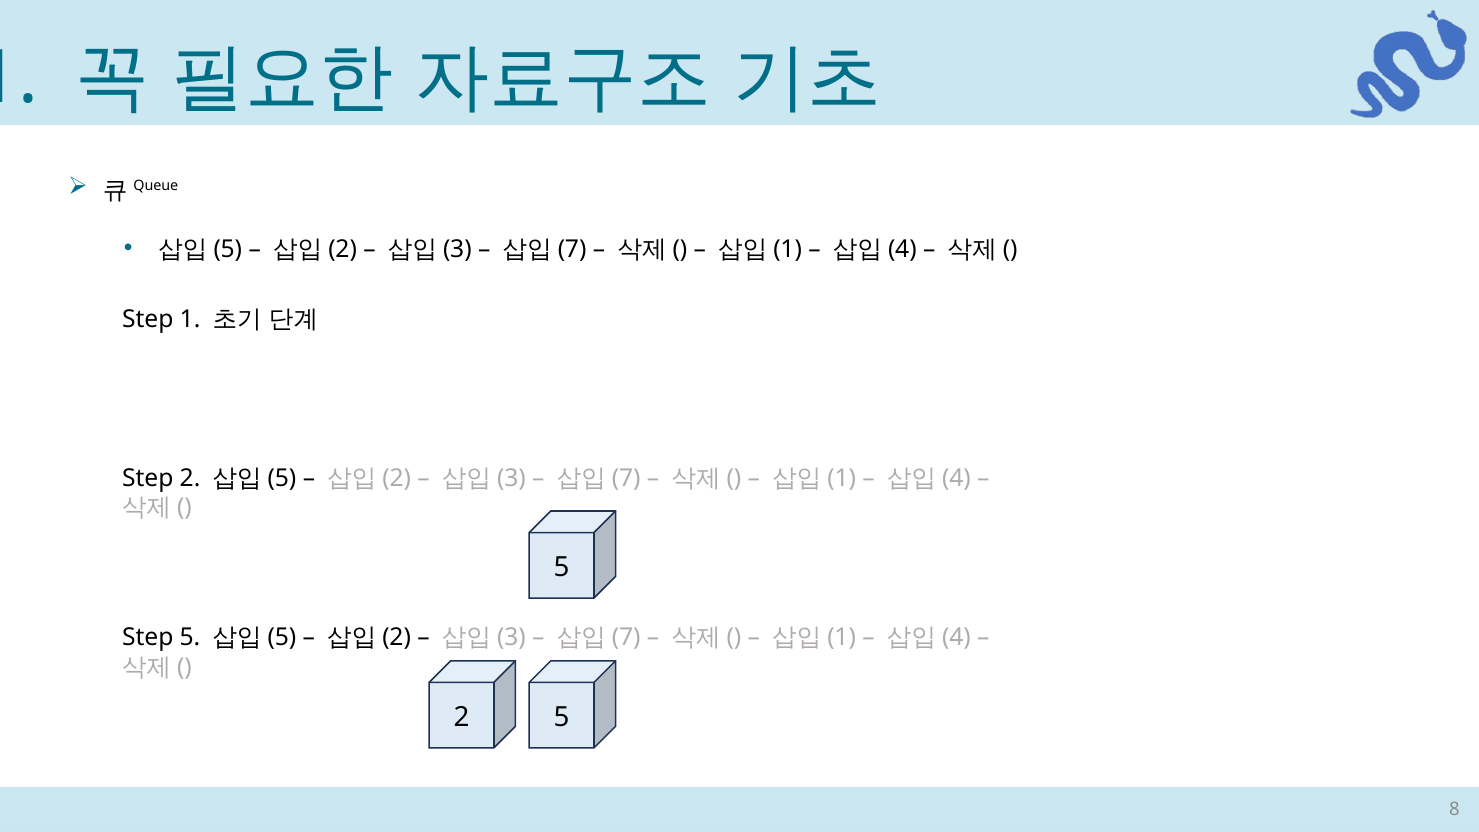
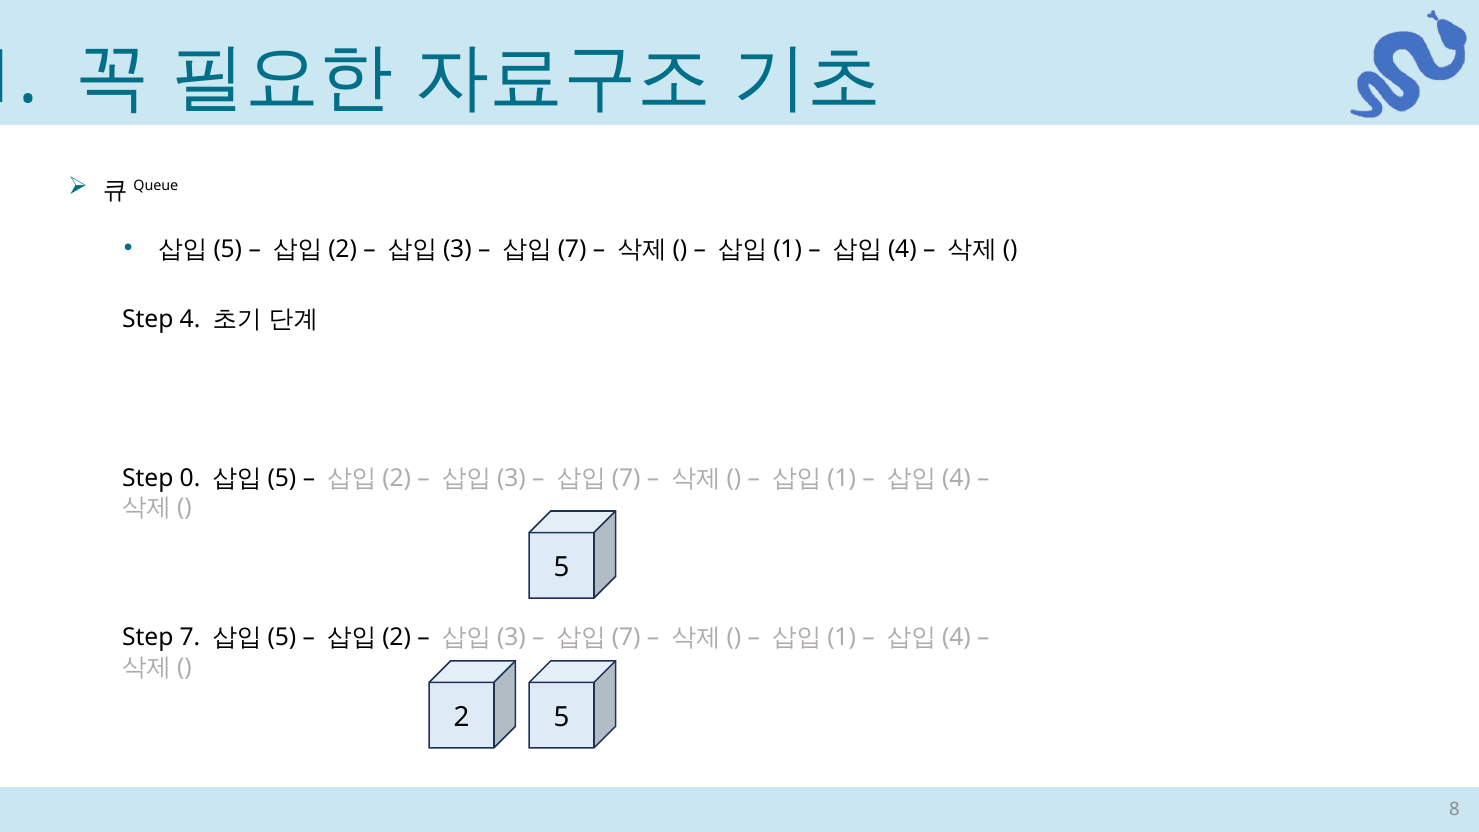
Step 1: 1 -> 4 (190, 320)
Step 2: 2 -> 0 (190, 478)
Step 5: 5 -> 7 (190, 638)
